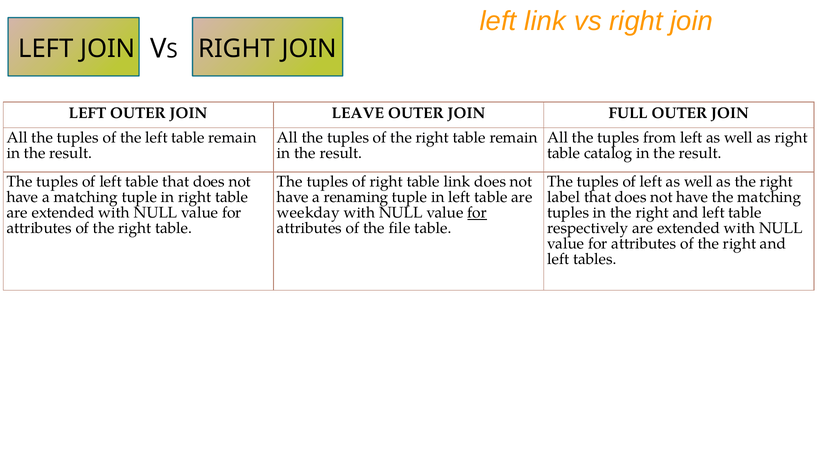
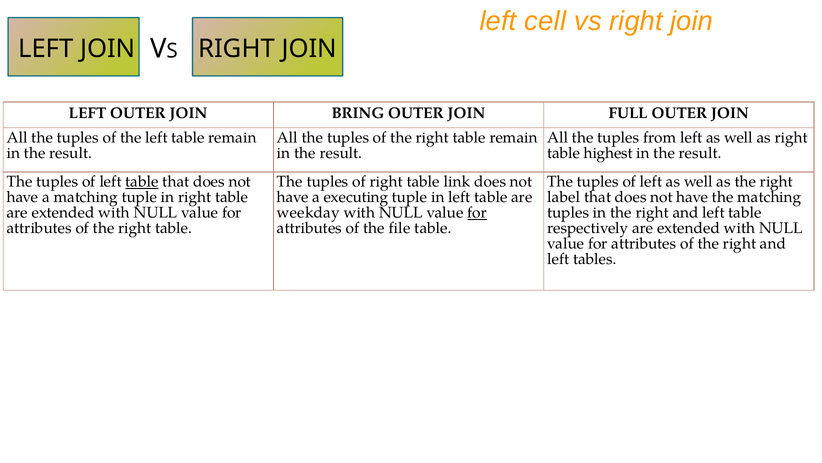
left link: link -> cell (545, 21)
LEAVE: LEAVE -> BRING (358, 113)
catalog: catalog -> highest (608, 153)
table underline: none -> present (142, 181)
renaming: renaming -> executing (356, 197)
